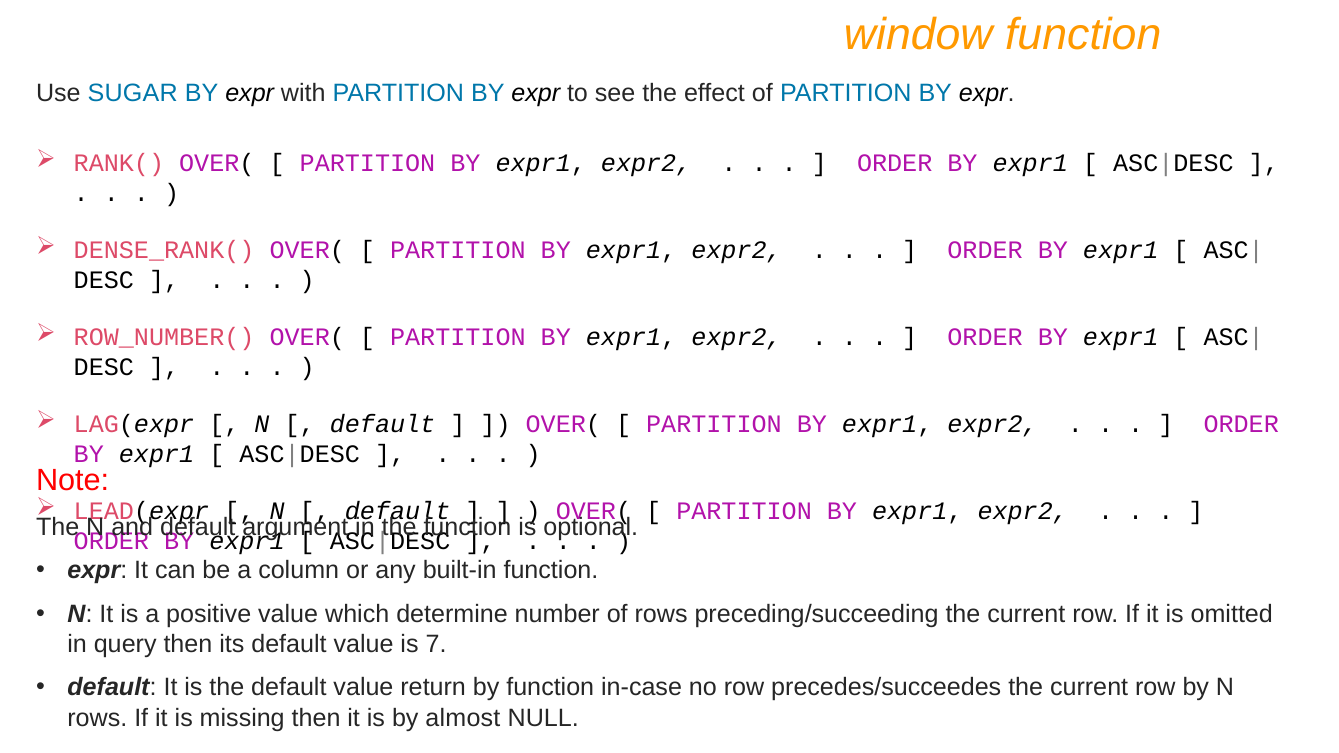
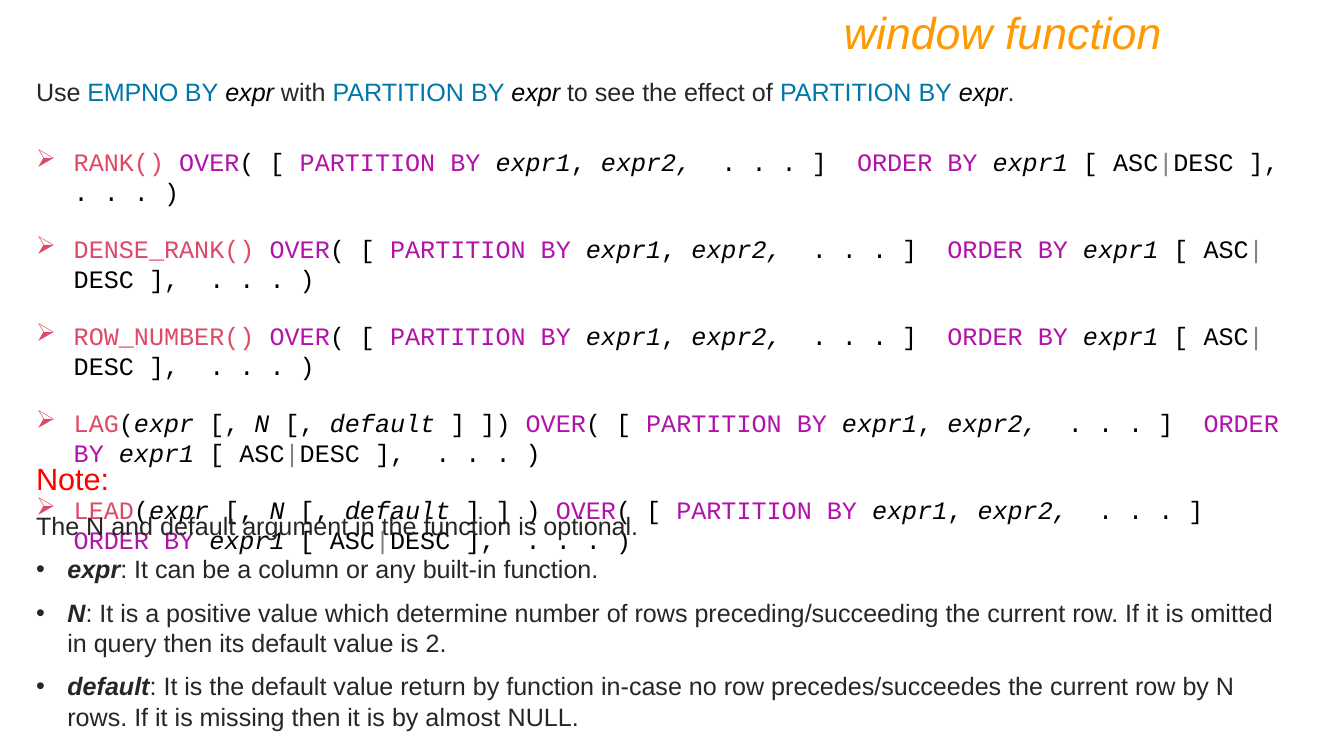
SUGAR: SUGAR -> EMPNO (133, 93)
7: 7 -> 2 (436, 644)
